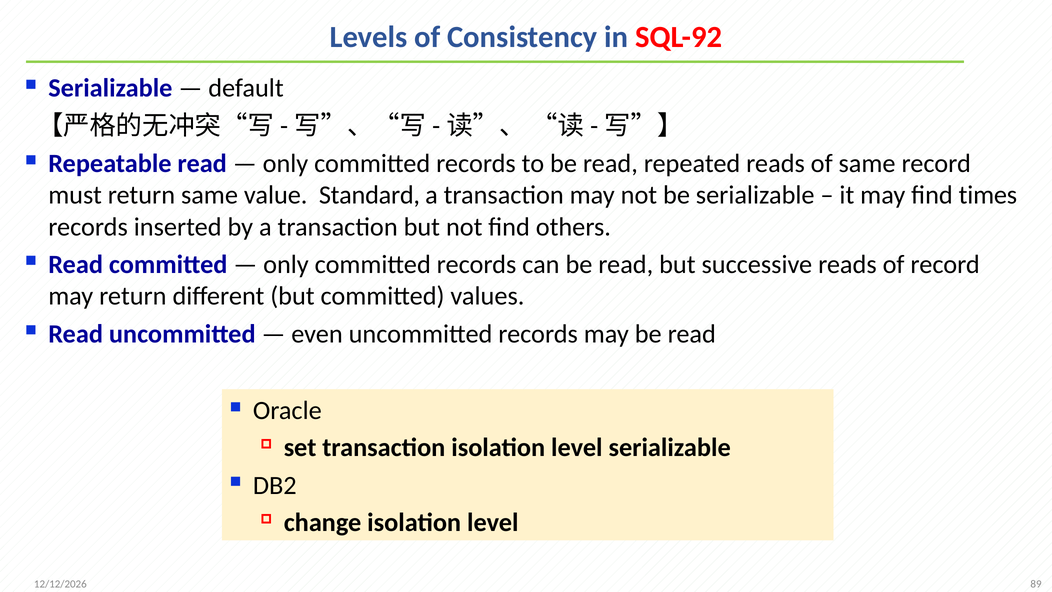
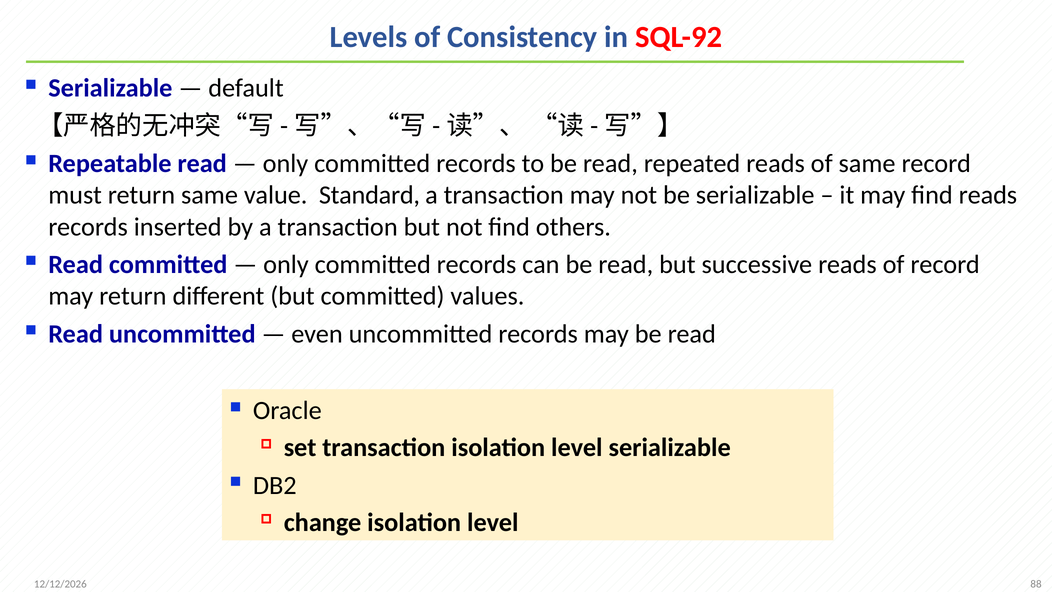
find times: times -> reads (988, 195)
89: 89 -> 88 (1036, 584)
